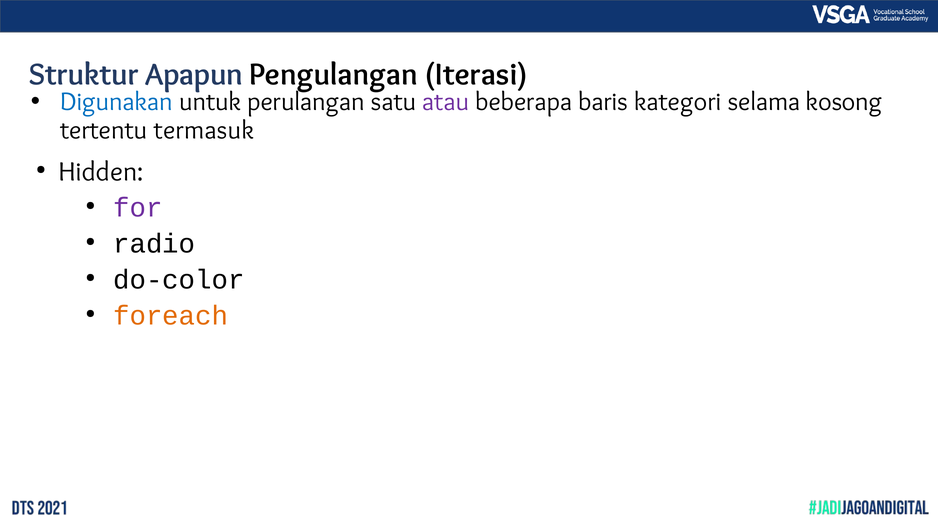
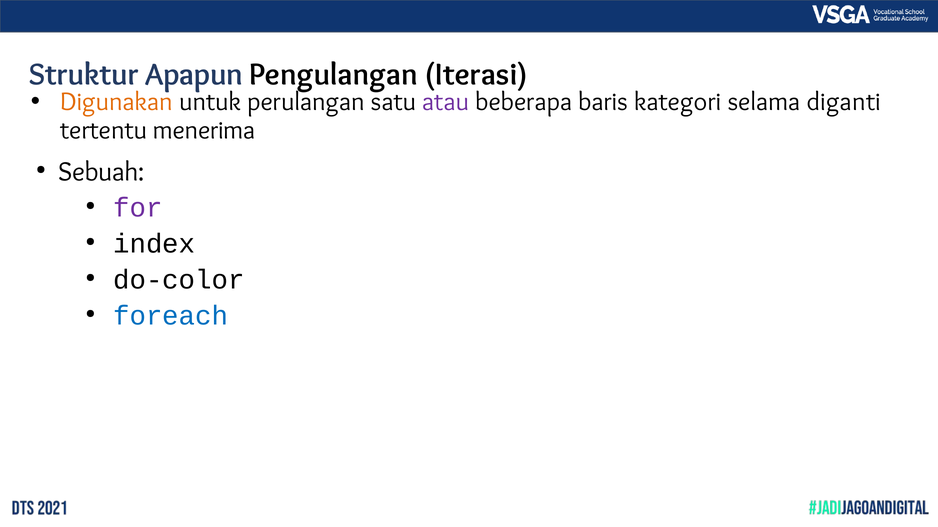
Digunakan colour: blue -> orange (117, 102)
kosong: kosong -> diganti (844, 102)
termasuk: termasuk -> menerima (204, 130)
Hidden: Hidden -> Sebuah (101, 172)
radio: radio -> index (154, 244)
foreach colour: orange -> blue (171, 316)
